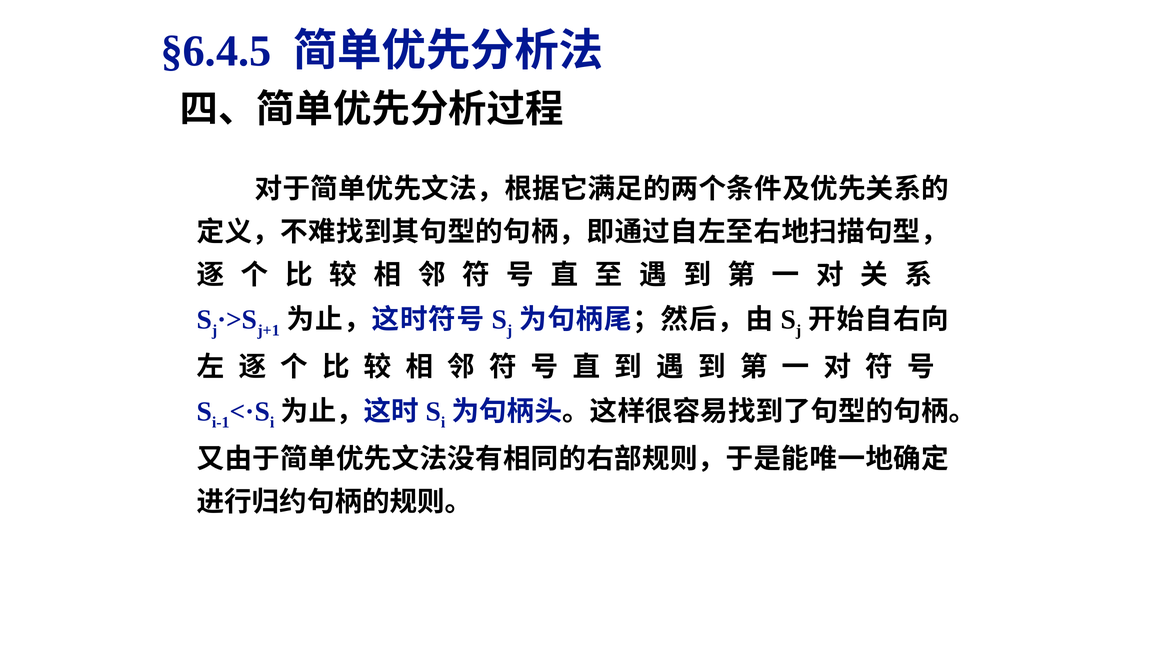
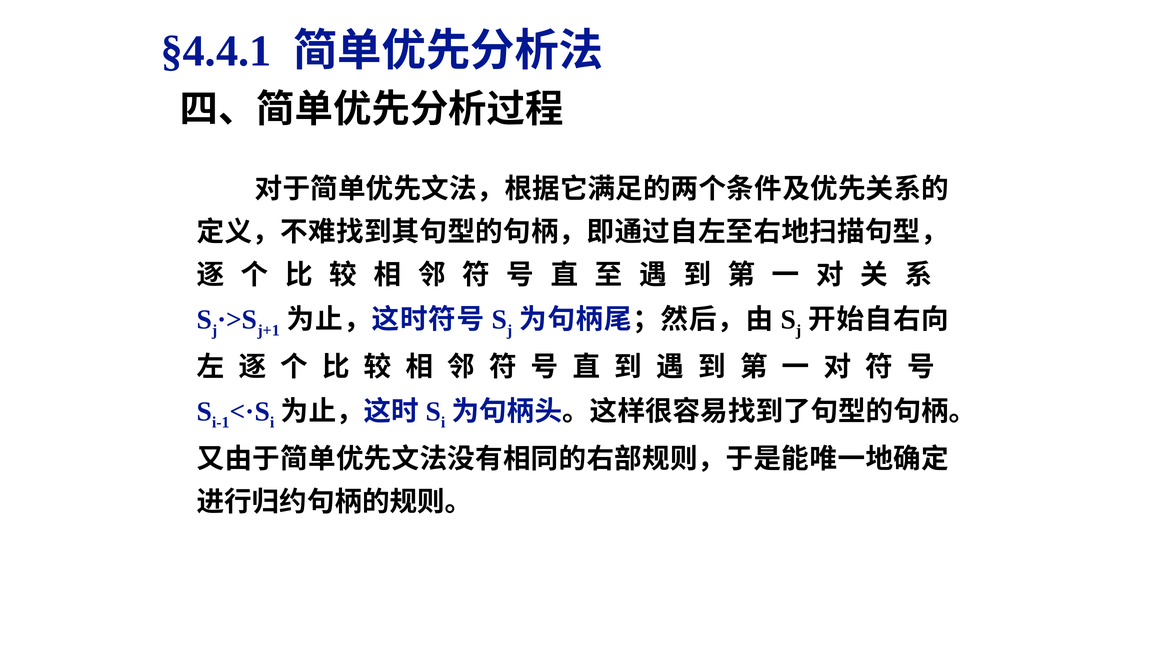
§6.4.5: §6.4.5 -> §4.4.1 (216, 51)
